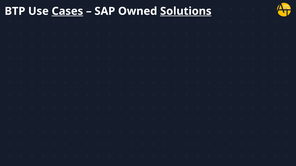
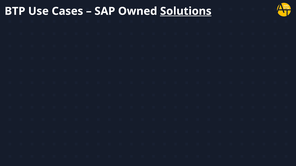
Cases underline: present -> none (67, 11)
